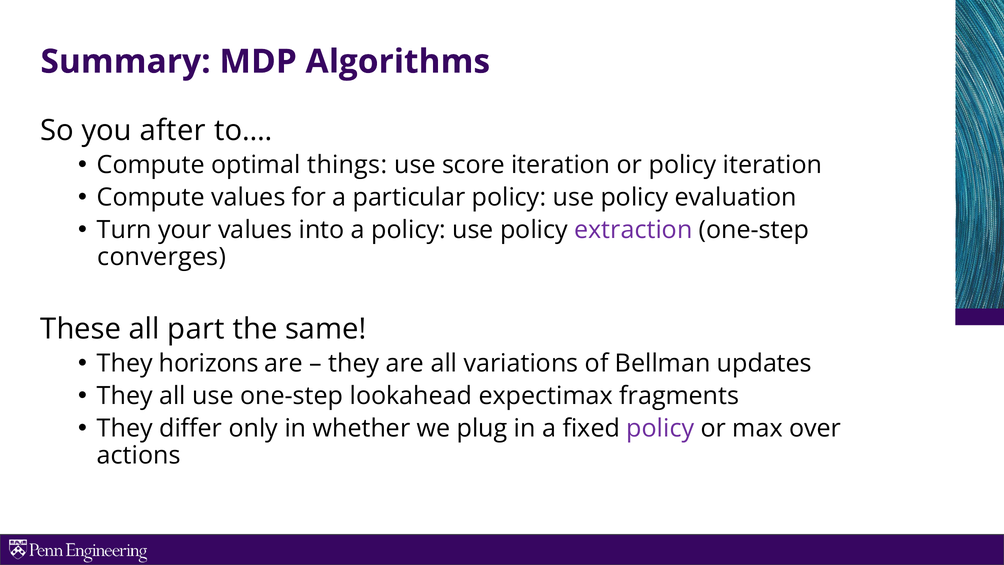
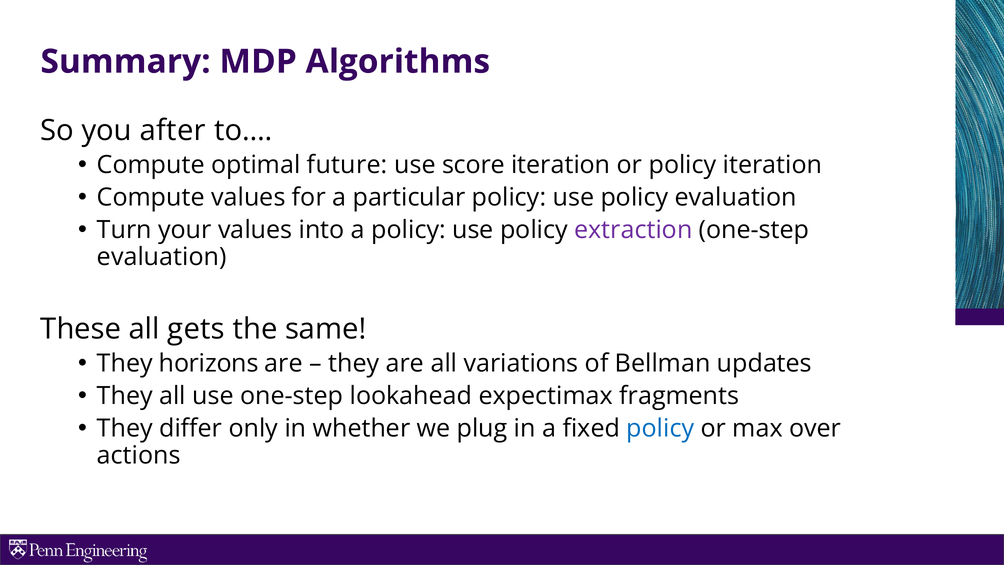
things: things -> future (347, 165)
converges: converges -> evaluation (162, 257)
part: part -> gets (196, 329)
policy colour: purple -> blue (660, 428)
